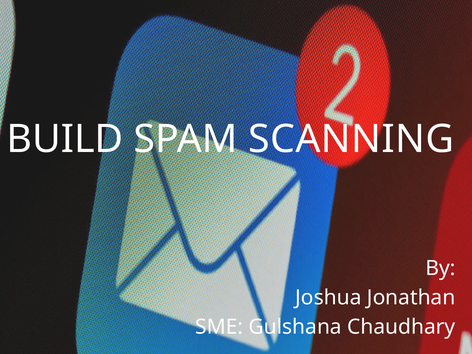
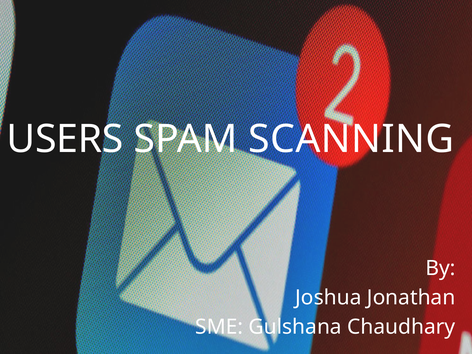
BUILD: BUILD -> USERS (65, 139)
